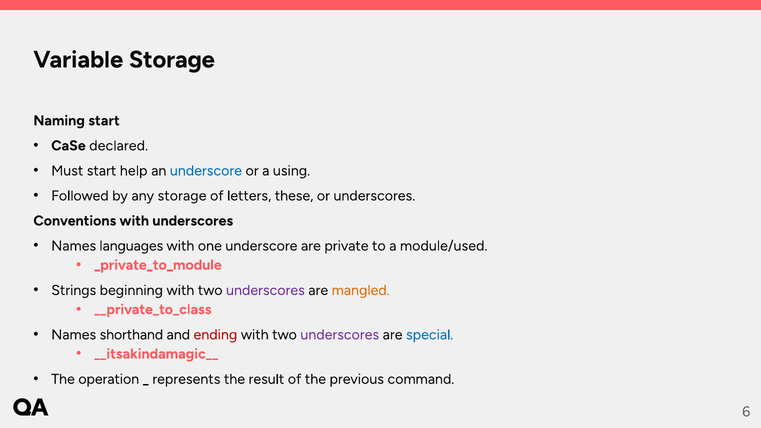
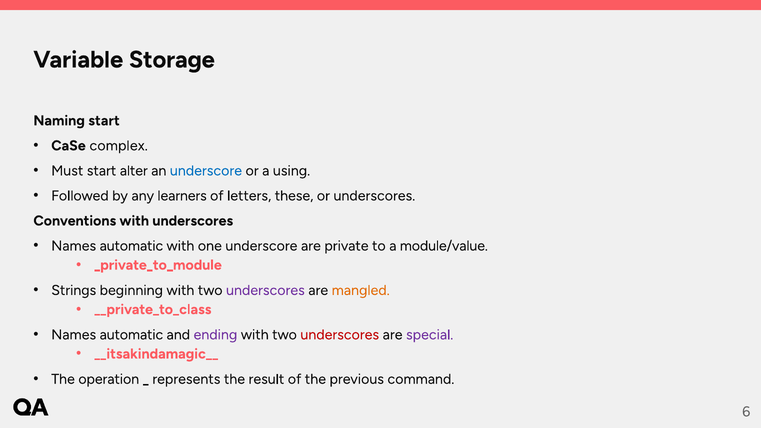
declared: declared -> complex (119, 146)
help: help -> alter (134, 171)
any storage: storage -> learners (182, 196)
languages: languages -> automatic (131, 246)
module/used: module/used -> module/value (444, 246)
shorthand: shorthand -> automatic (131, 335)
ending colour: red -> purple (215, 335)
underscores colour: purple -> red (340, 335)
special colour: blue -> purple (430, 335)
